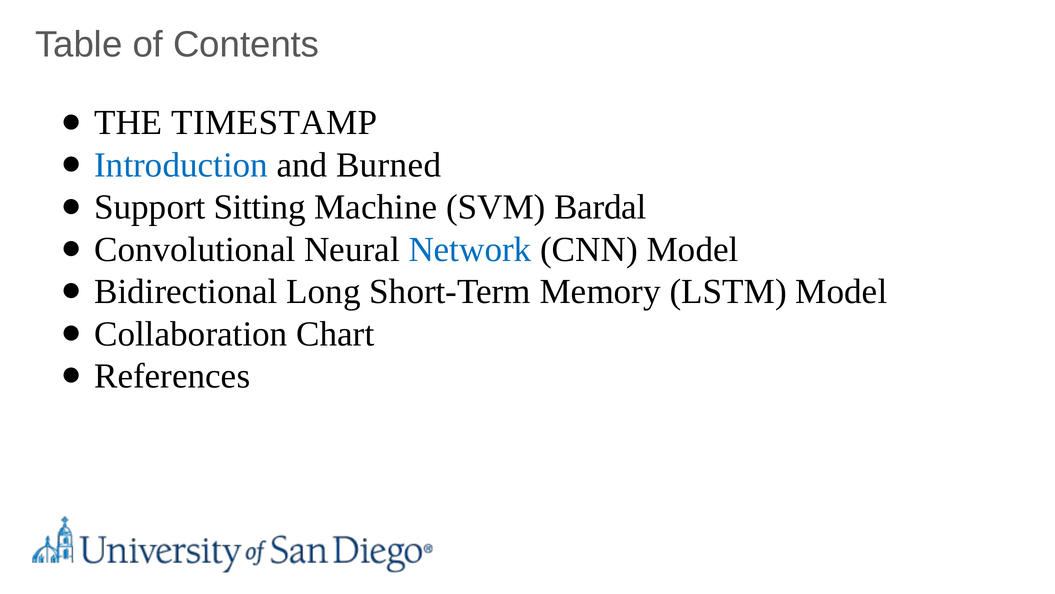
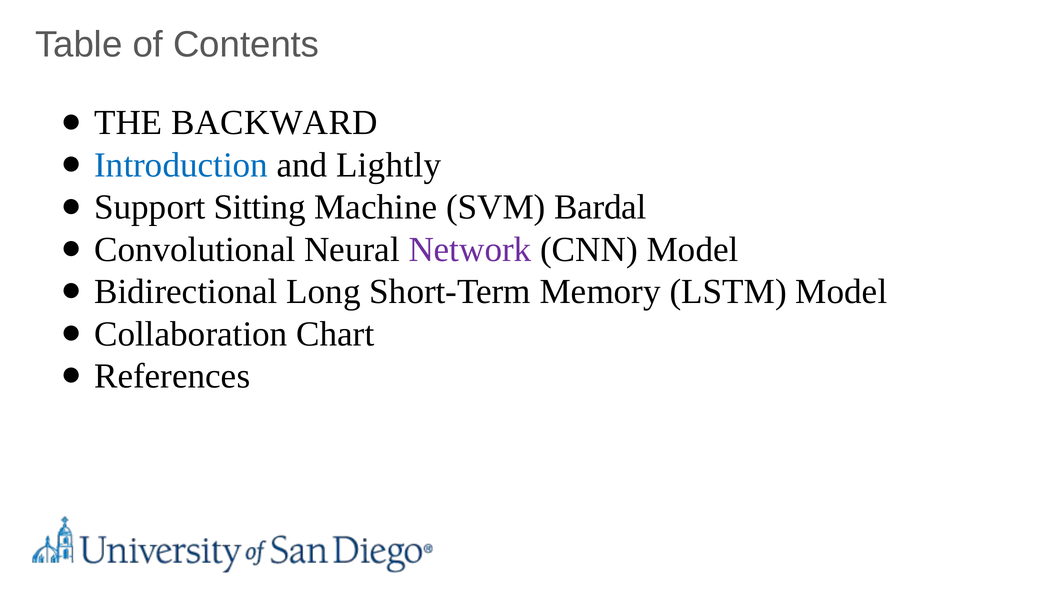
TIMESTAMP: TIMESTAMP -> BACKWARD (274, 123)
Burned: Burned -> Lightly (389, 165)
Network colour: blue -> purple (470, 249)
